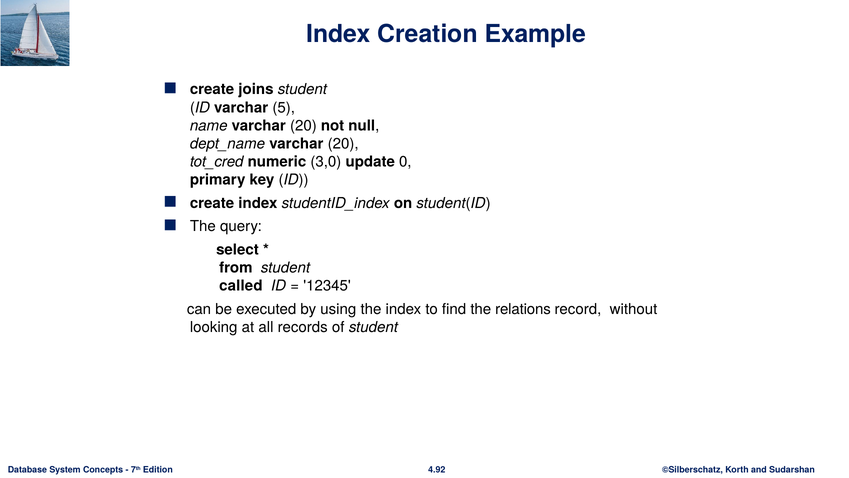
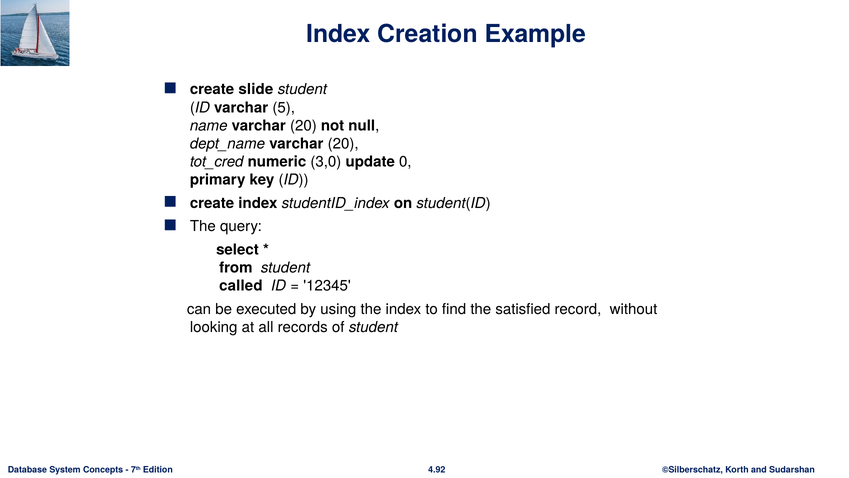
joins: joins -> slide (256, 89)
relations: relations -> satisfied (523, 309)
